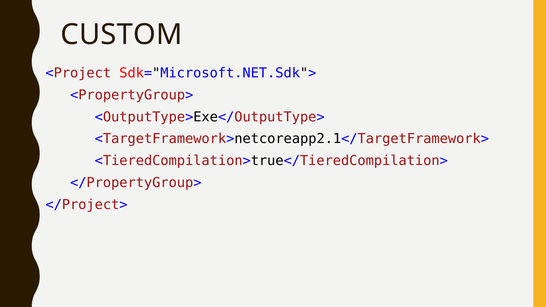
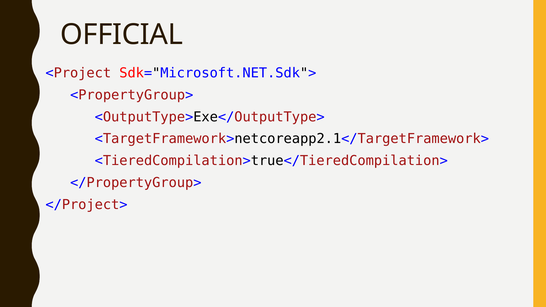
CUSTOM: CUSTOM -> OFFICIAL (122, 35)
